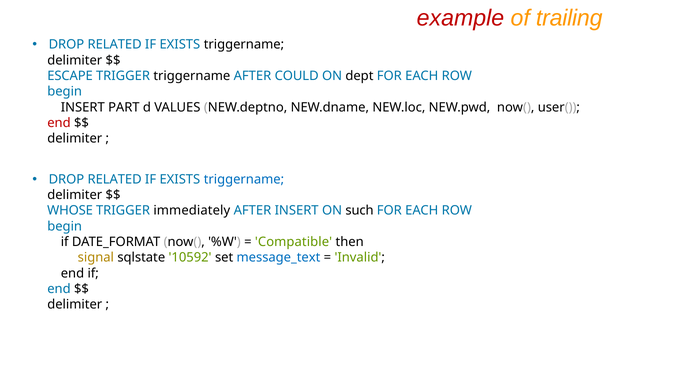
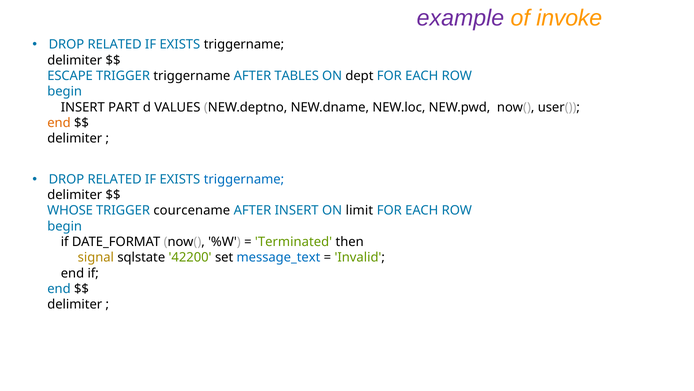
example colour: red -> purple (460, 18)
trailing: trailing -> invoke (569, 18)
COULD: COULD -> TABLES (297, 76)
end colour: red -> orange (59, 123)
immediately: immediately -> courcename (192, 210)
such: such -> limit (359, 210)
Compatible: Compatible -> Terminated (294, 242)
10592: 10592 -> 42200 (190, 257)
